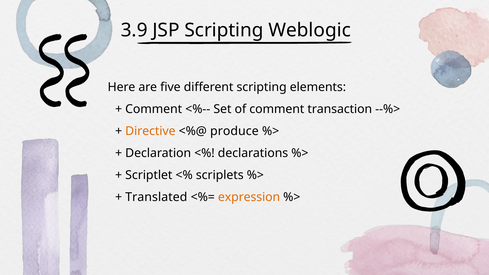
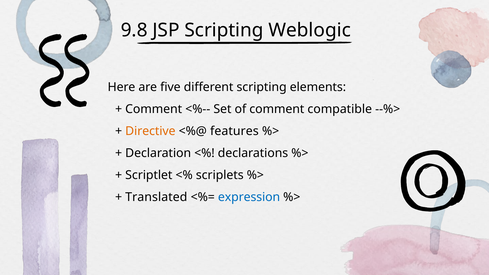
3.9: 3.9 -> 9.8 (134, 30)
transaction: transaction -> compatible (340, 109)
produce: produce -> features (234, 131)
expression colour: orange -> blue (249, 197)
